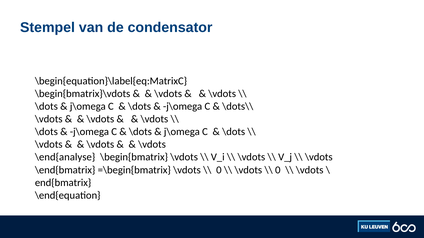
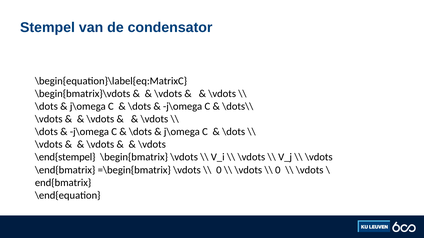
\end{analyse: \end{analyse -> \end{stempel (65, 157)
